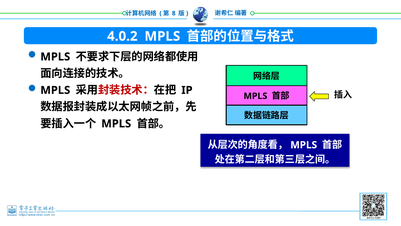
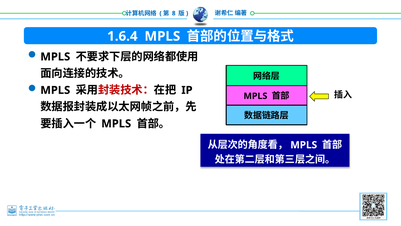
4.0.2: 4.0.2 -> 1.6.4 (122, 36)
